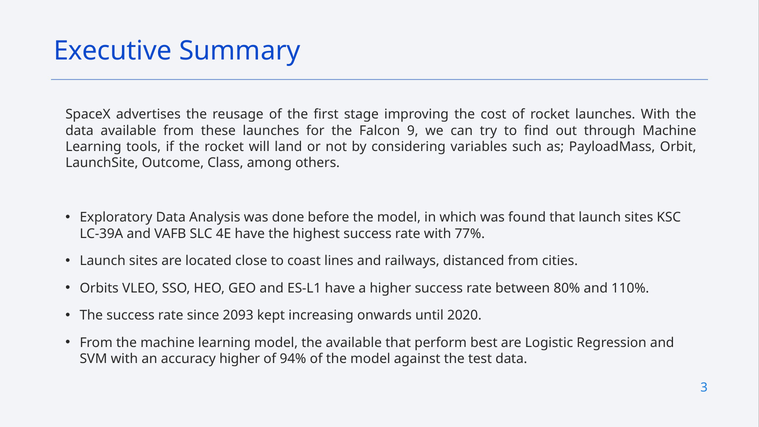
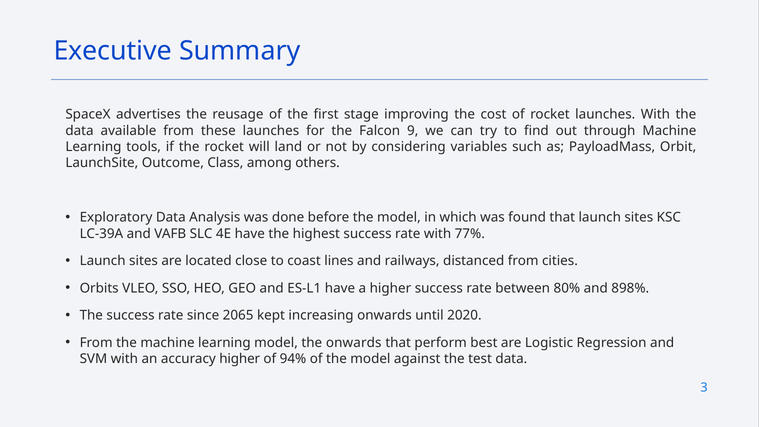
110%: 110% -> 898% (630, 288)
2093: 2093 -> 2065 (238, 315)
the available: available -> onwards (354, 343)
